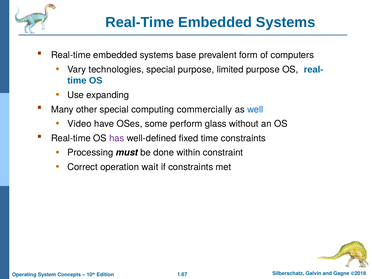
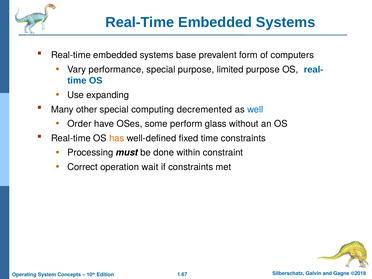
technologies: technologies -> performance (116, 69)
commercially: commercially -> decremented (204, 109)
Video: Video -> Order (79, 124)
has colour: purple -> orange (117, 138)
